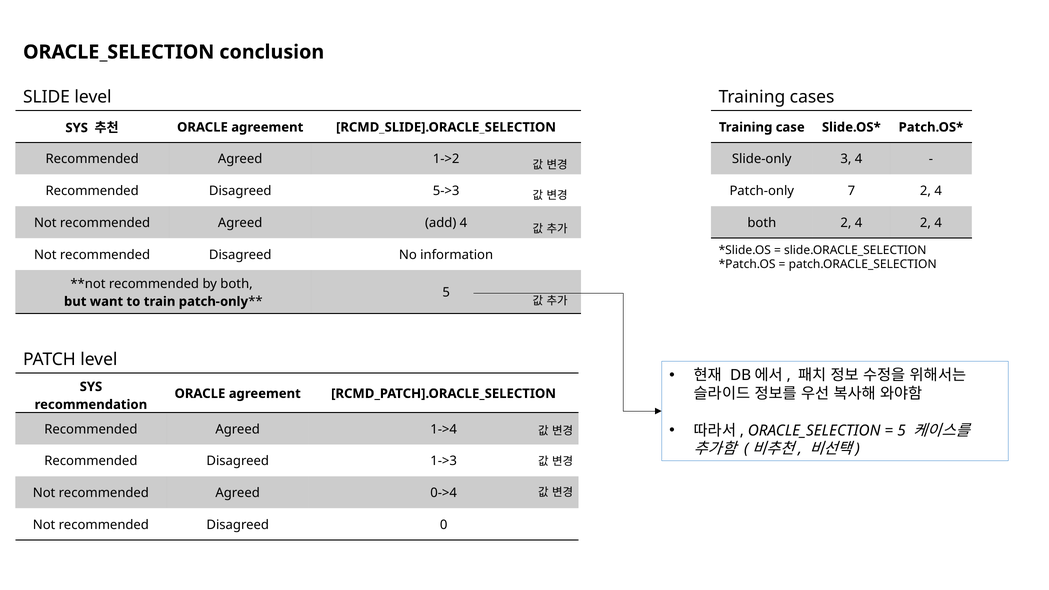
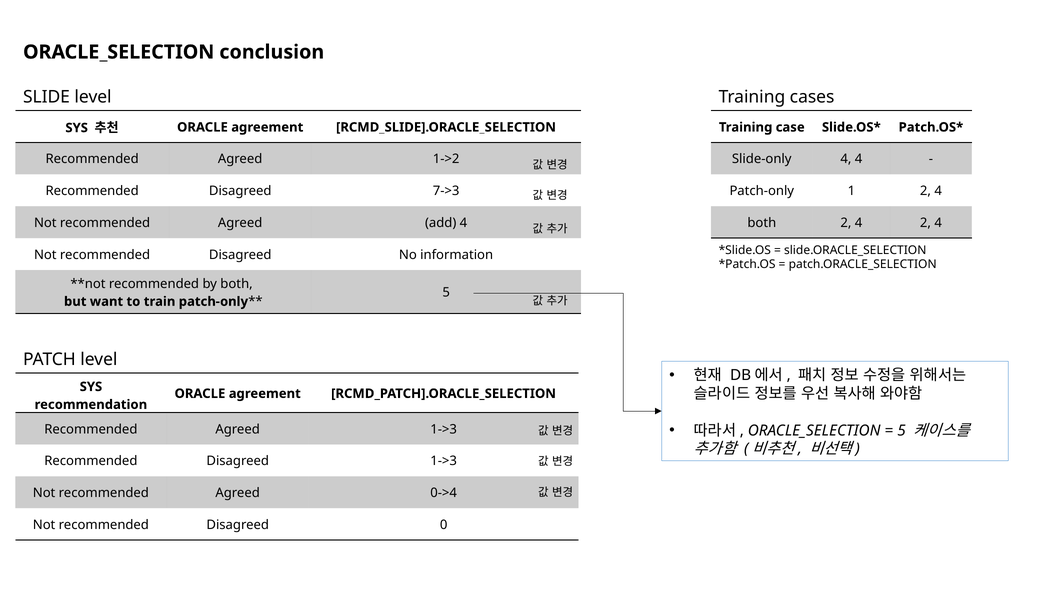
Slide-only 3: 3 -> 4 (846, 159)
5->3: 5->3 -> 7->3 (446, 191)
7: 7 -> 1 (851, 191)
Agreed 1->4: 1->4 -> 1->3 (444, 429)
